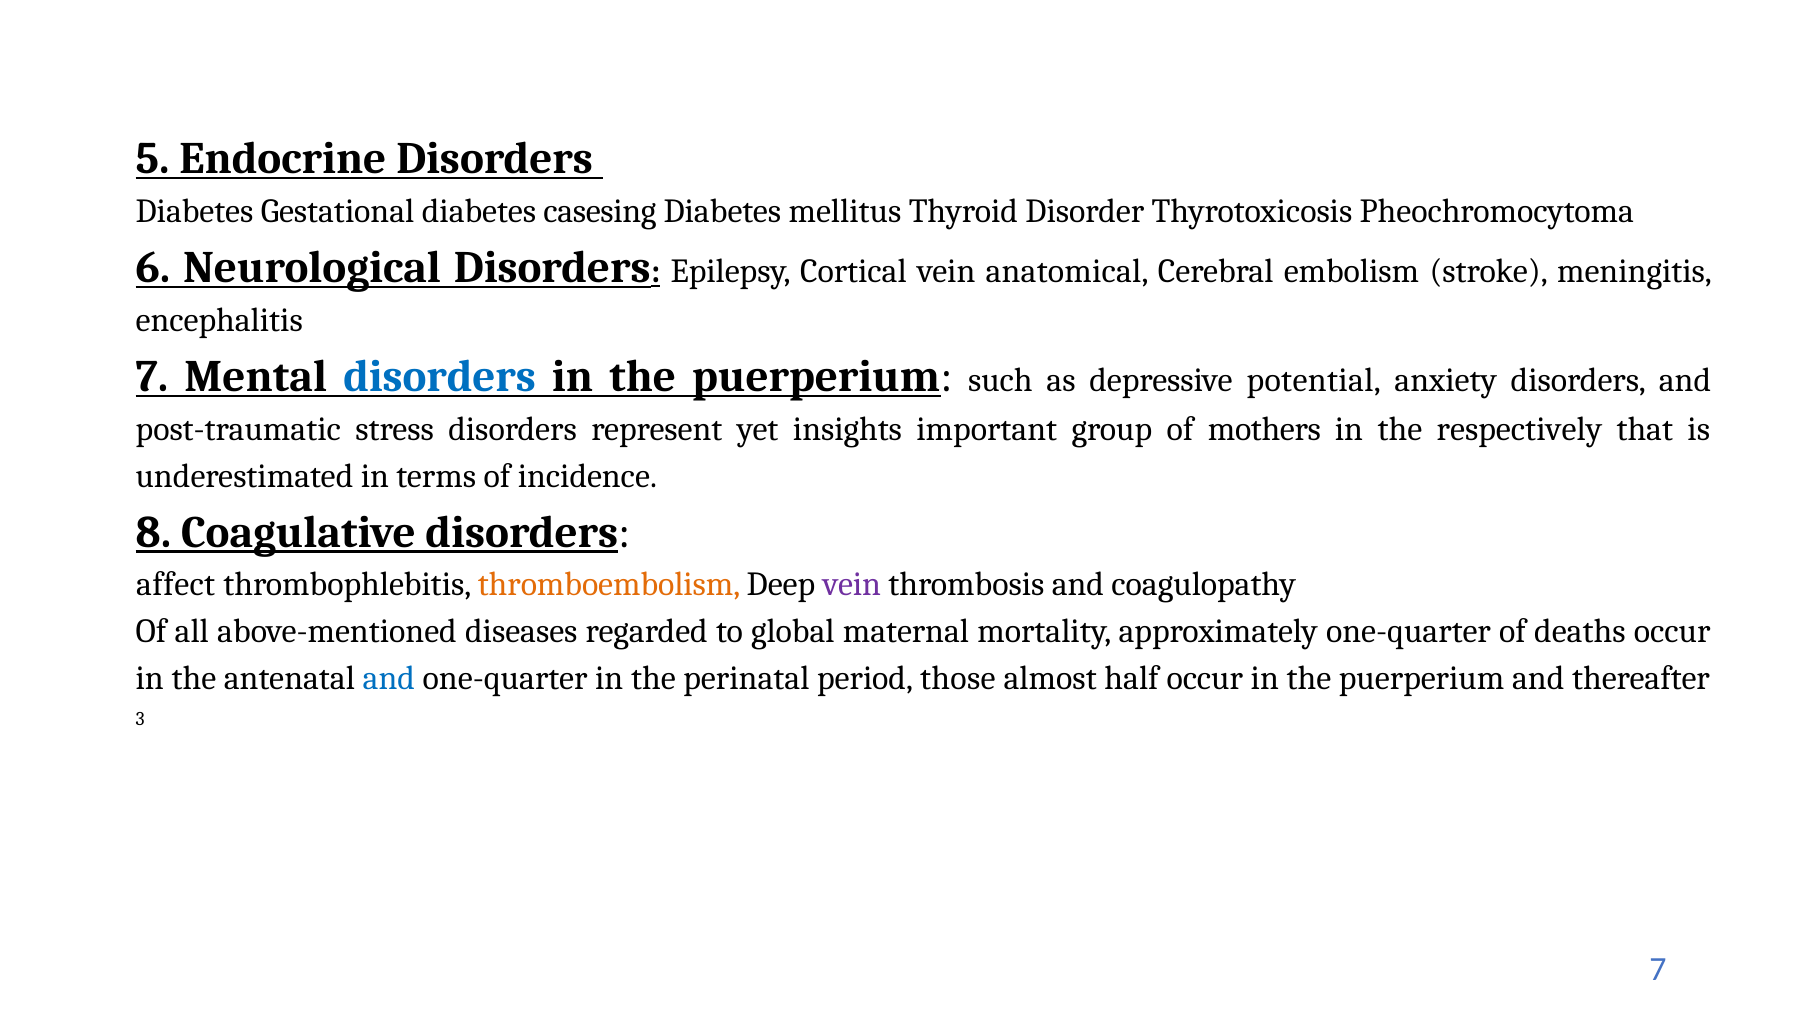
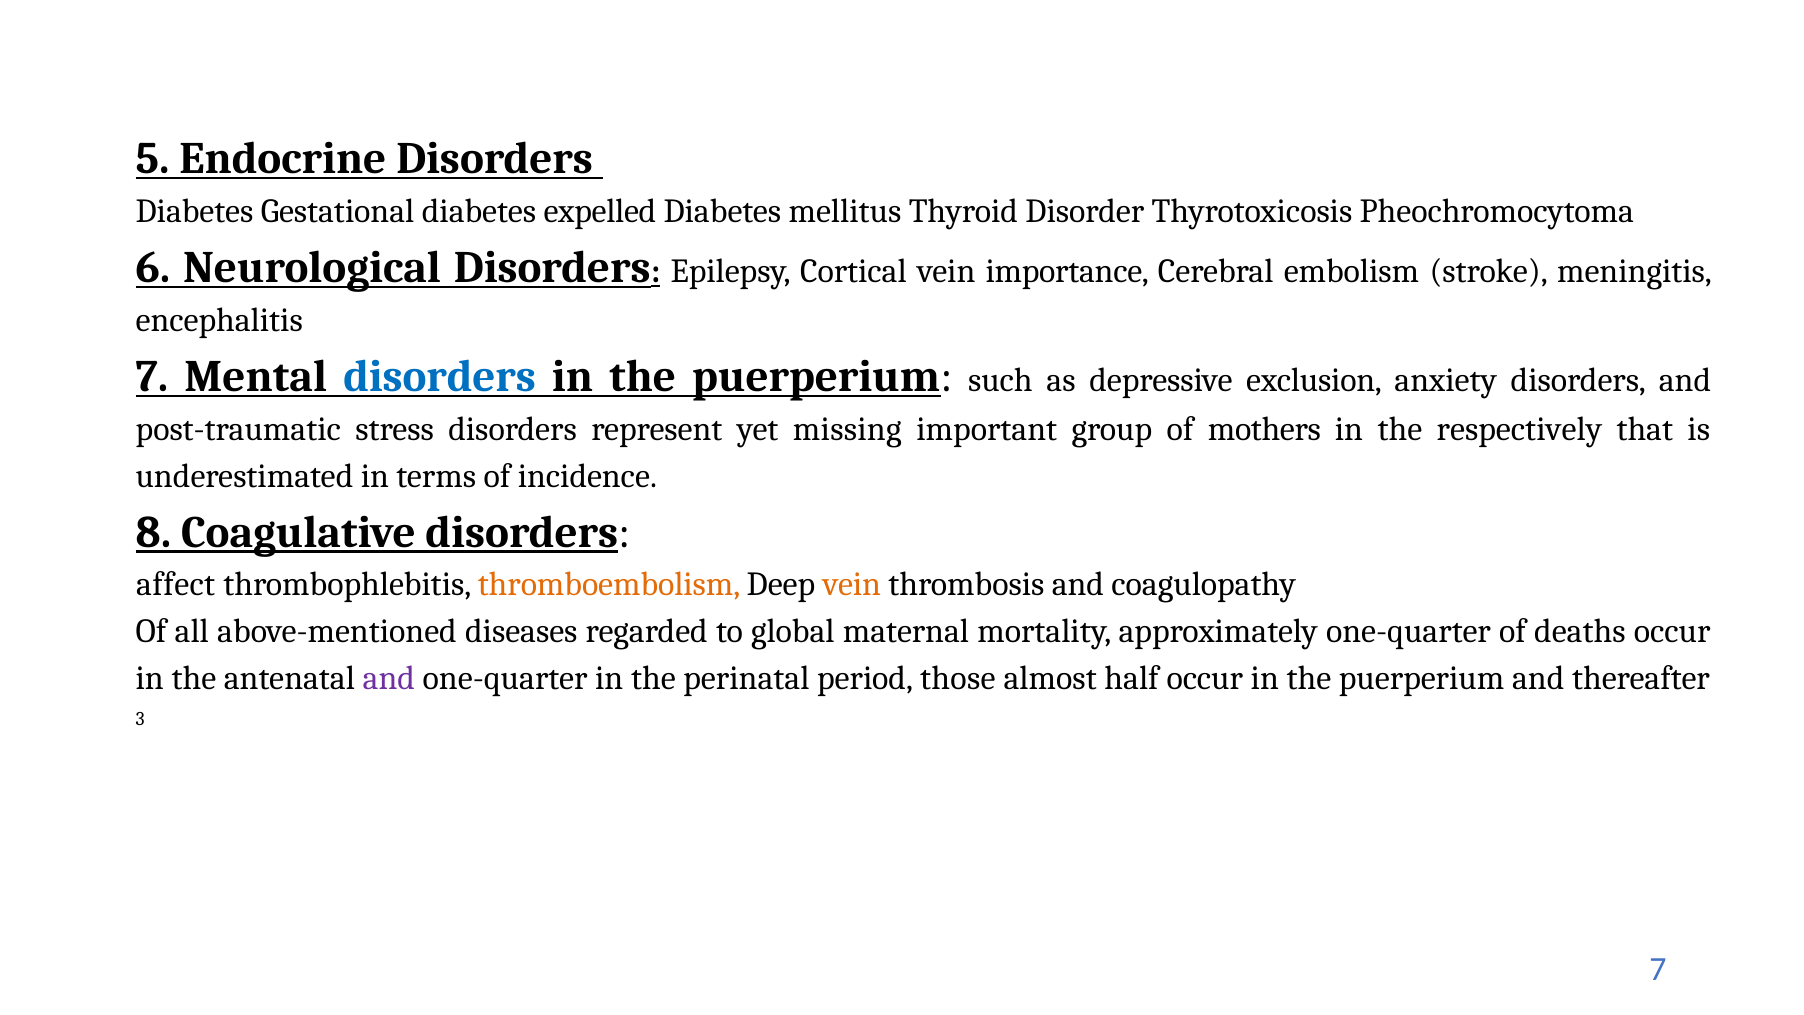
casesing: casesing -> expelled (600, 211)
anatomical: anatomical -> importance (1067, 271)
potential: potential -> exclusion (1314, 380)
insights: insights -> missing (847, 429)
vein colour: purple -> orange (852, 585)
and colour: blue -> purple (389, 678)
